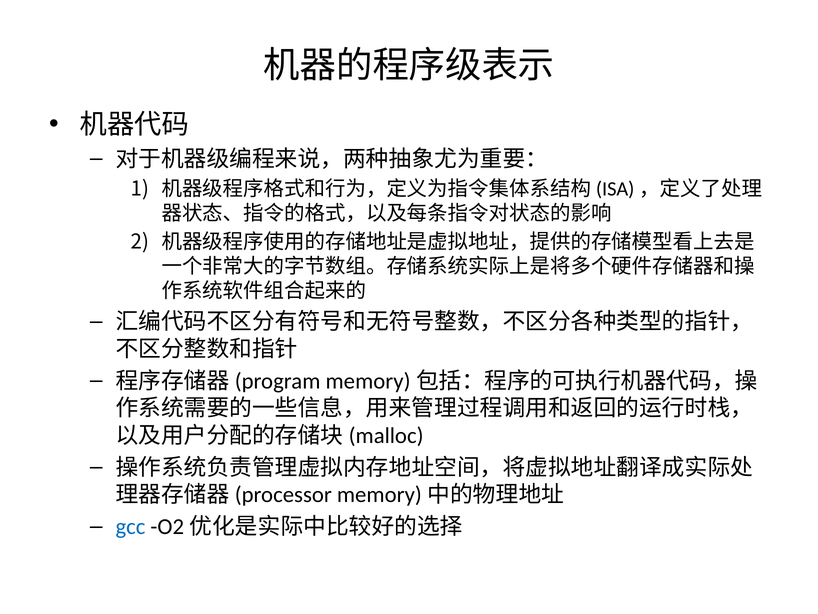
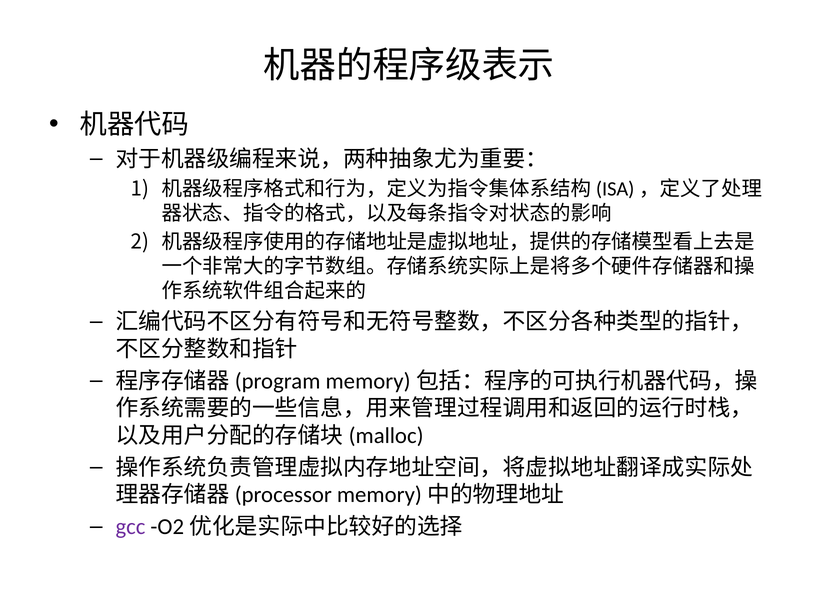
gcc colour: blue -> purple (130, 526)
